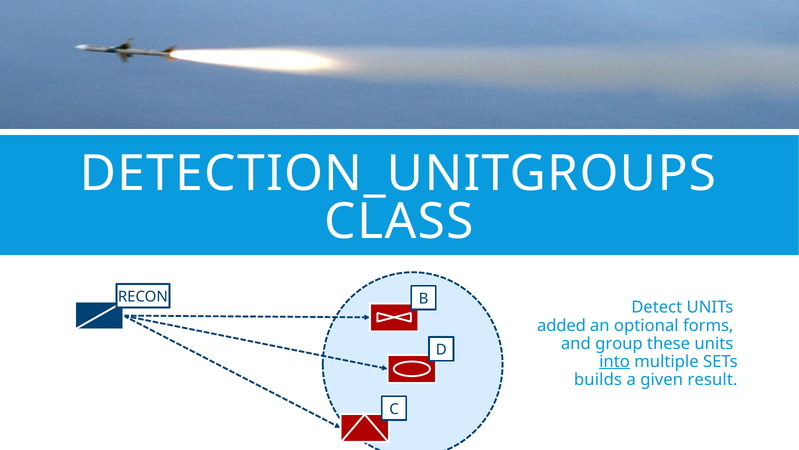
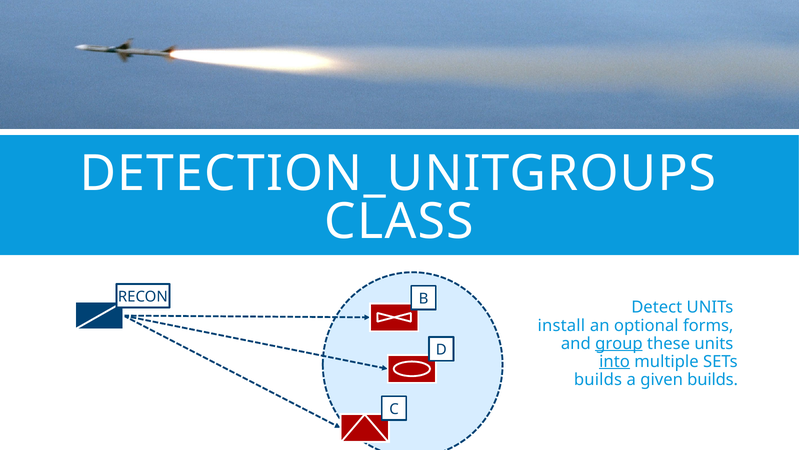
added: added -> install (561, 325)
group underline: none -> present (619, 343)
given result: result -> builds (713, 379)
